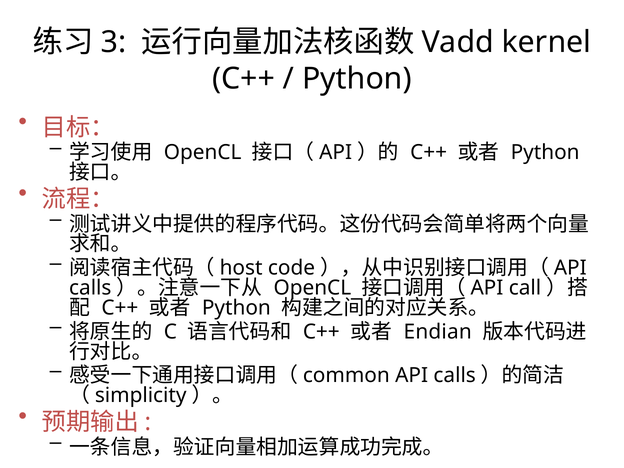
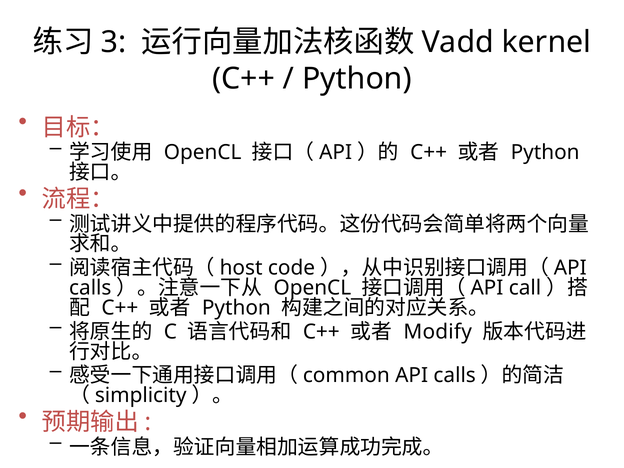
Endian: Endian -> Modify (438, 332)
